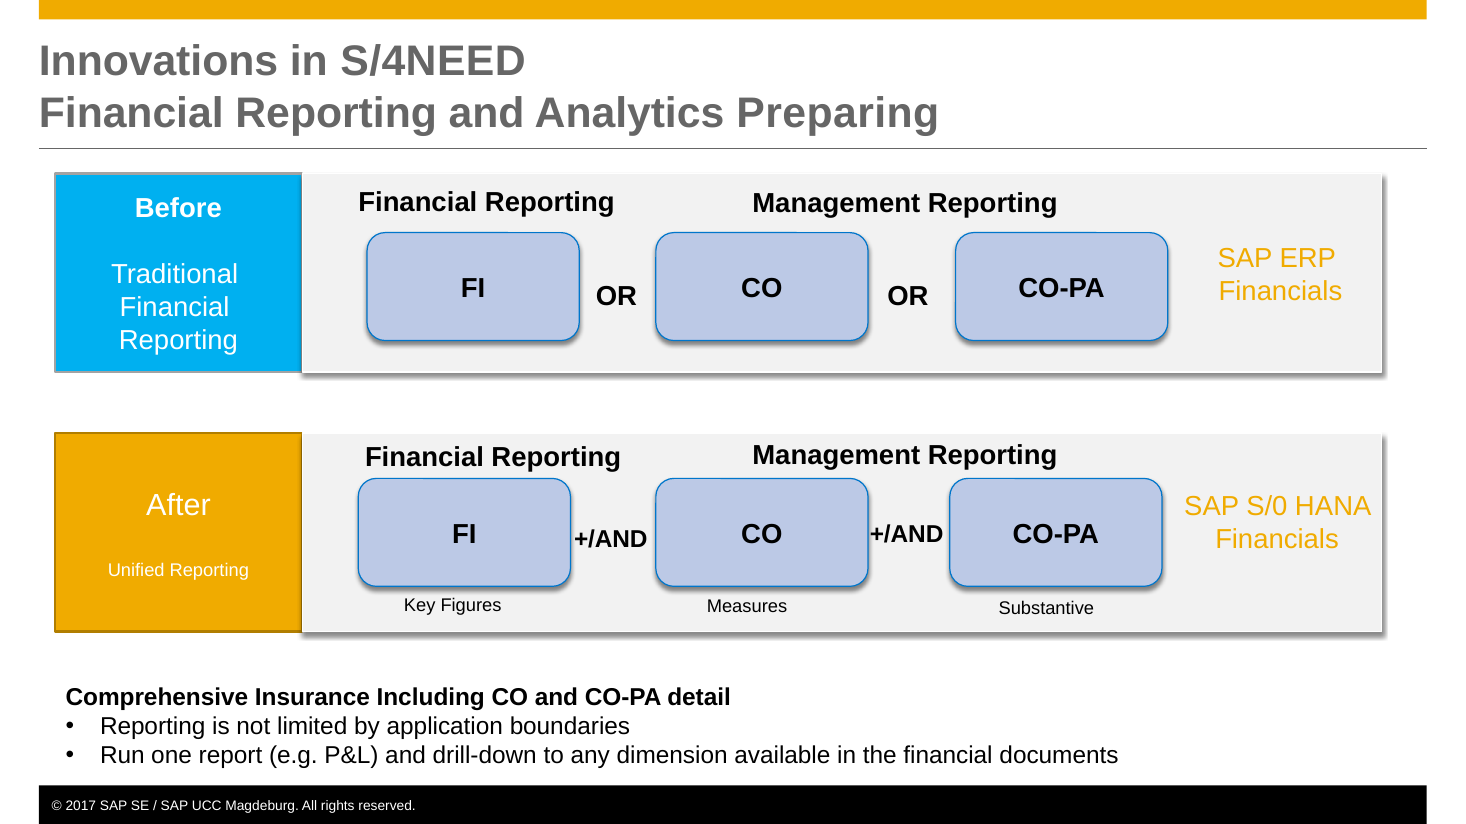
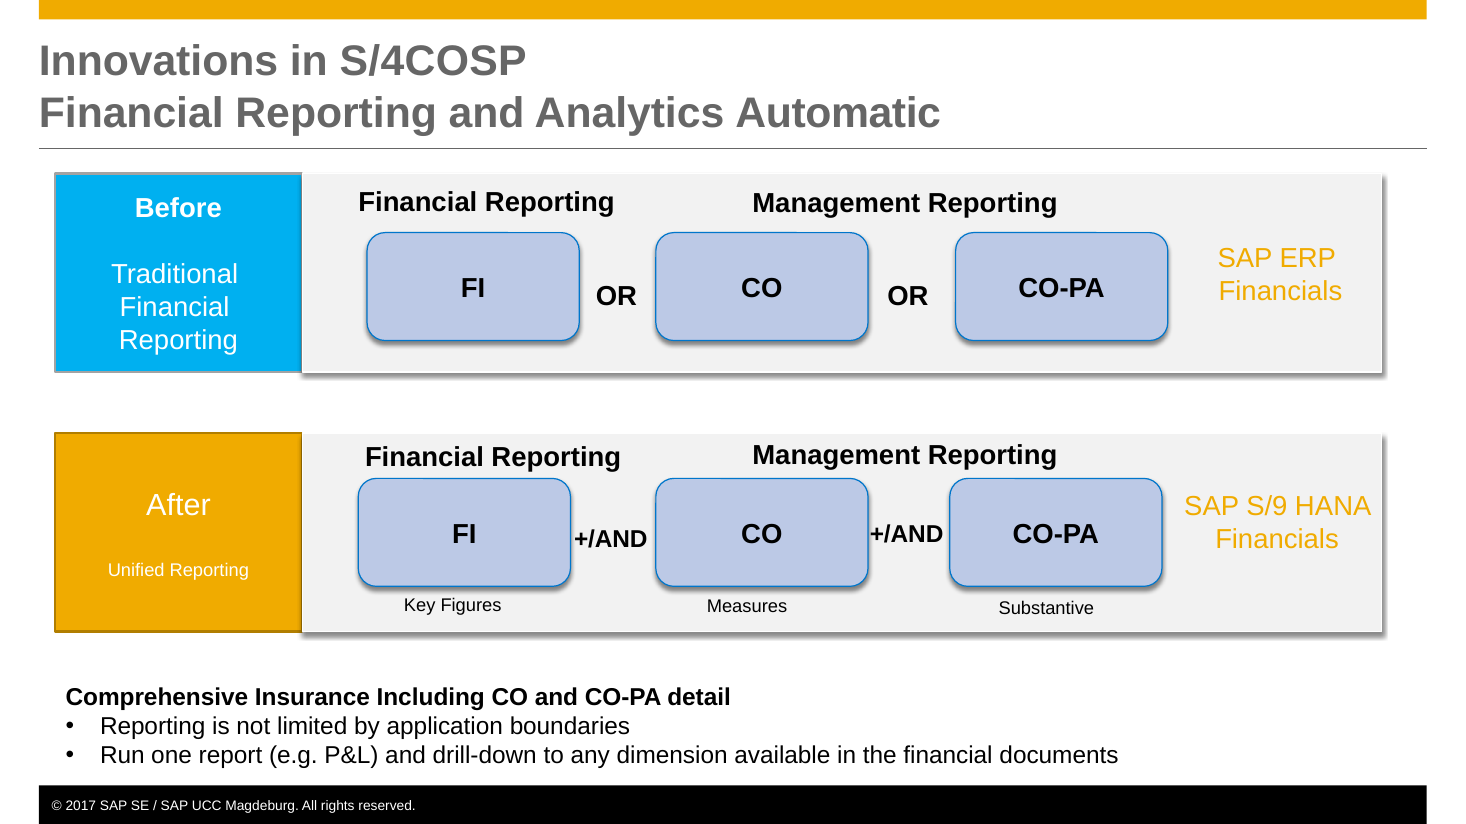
S/4NEED: S/4NEED -> S/4COSP (433, 62)
Preparing: Preparing -> Automatic (838, 113)
S/0: S/0 -> S/9 (1267, 507)
